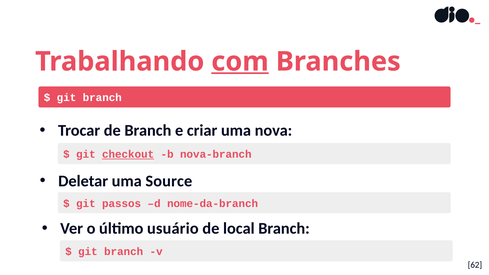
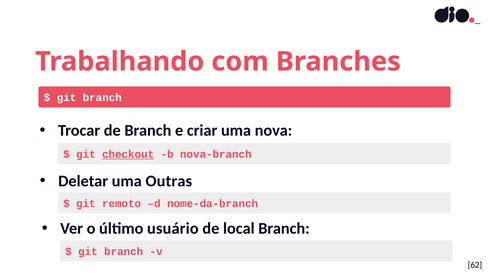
com underline: present -> none (240, 62)
Source: Source -> Outras (169, 181)
passos: passos -> remoto (122, 204)
